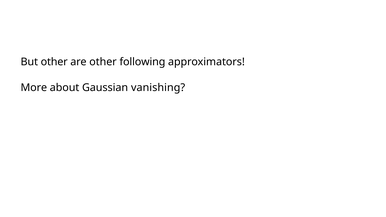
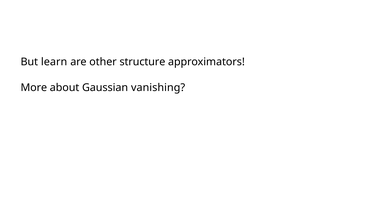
But other: other -> learn (54, 62)
following: following -> structure (142, 62)
